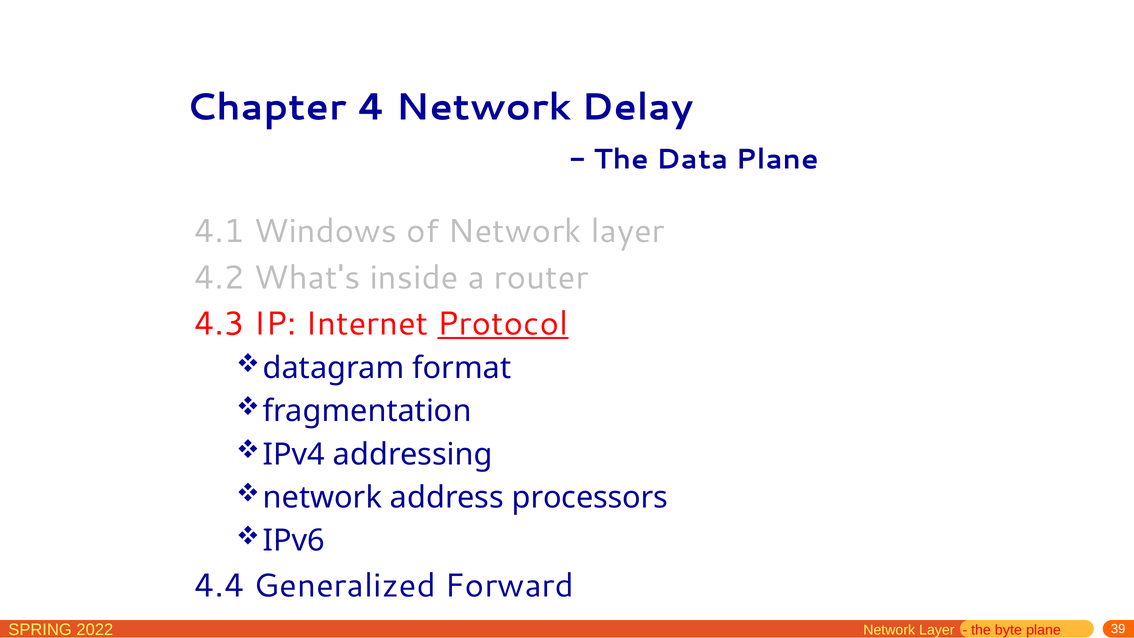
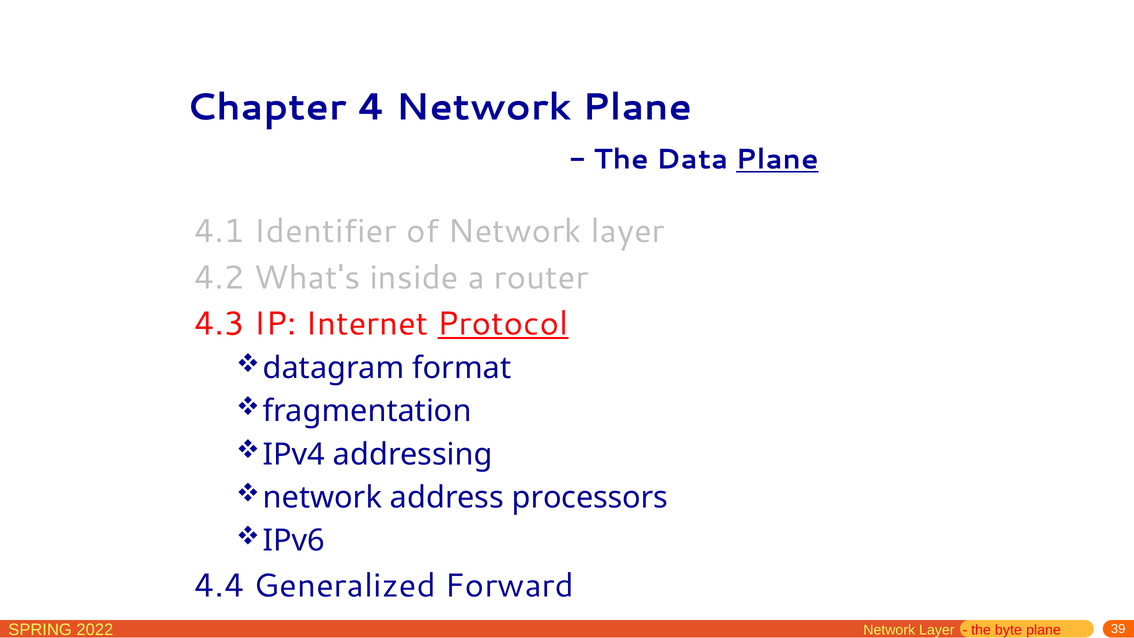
Network Delay: Delay -> Plane (637, 107)
Plane underline: none -> present (777, 160)
Windows: Windows -> Identifier (325, 231)
